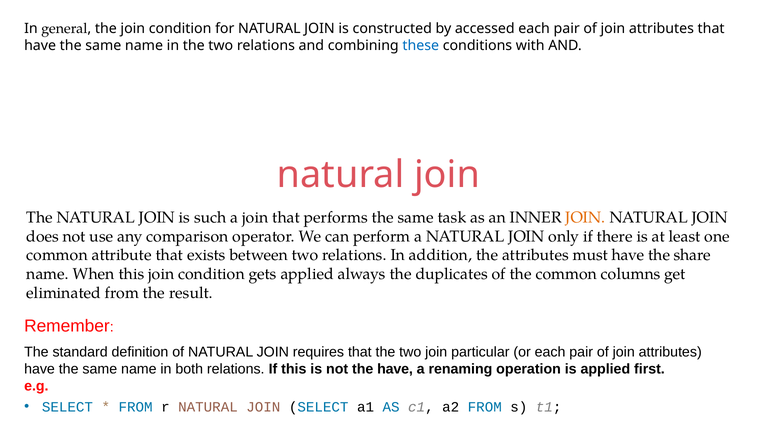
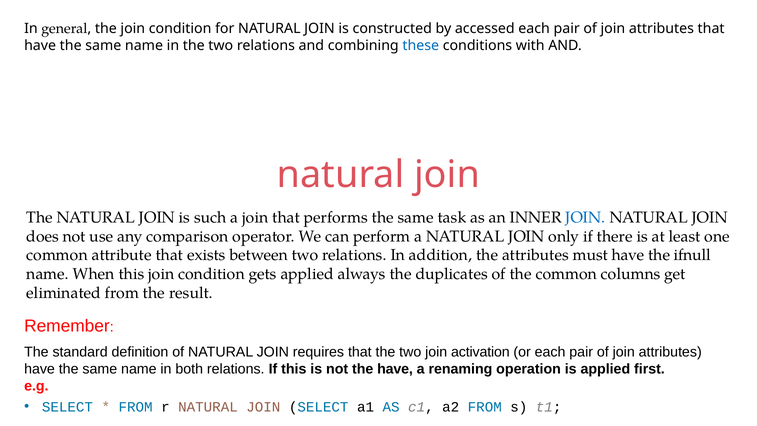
JOIN colour: orange -> blue (585, 217)
share: share -> ifnull (692, 255)
particular: particular -> activation (480, 352)
